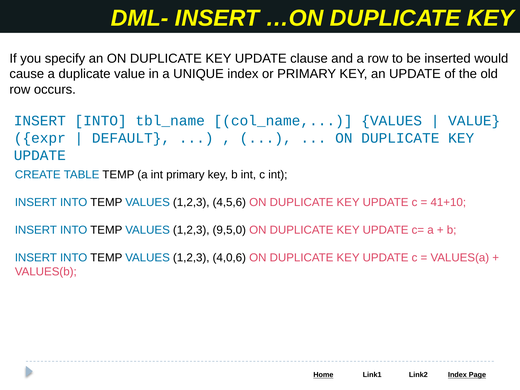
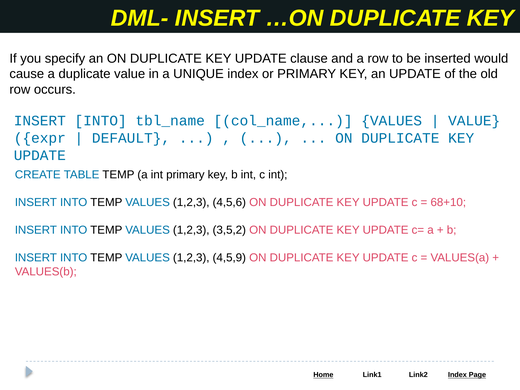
41+10: 41+10 -> 68+10 (448, 202)
9,5,0: 9,5,0 -> 3,5,2 (229, 230)
4,0,6: 4,0,6 -> 4,5,9 (229, 258)
